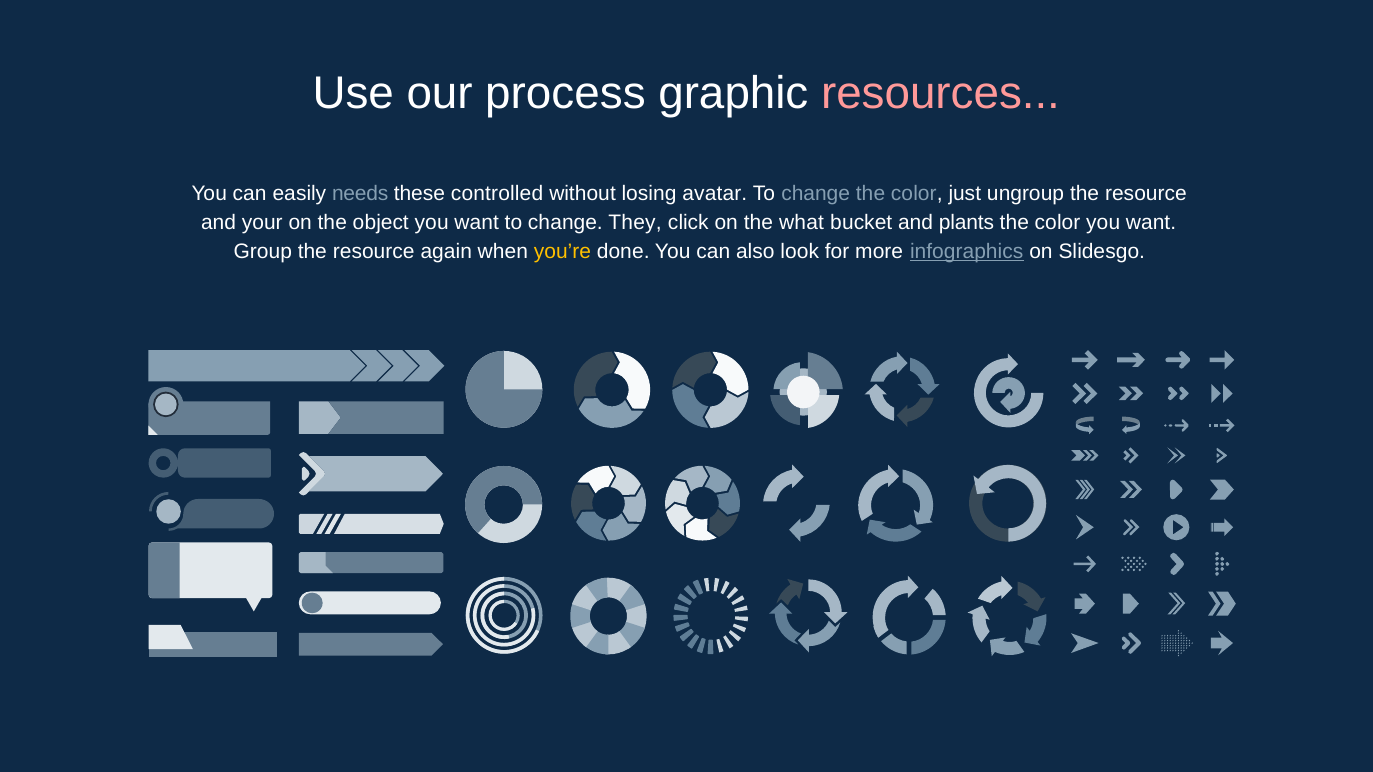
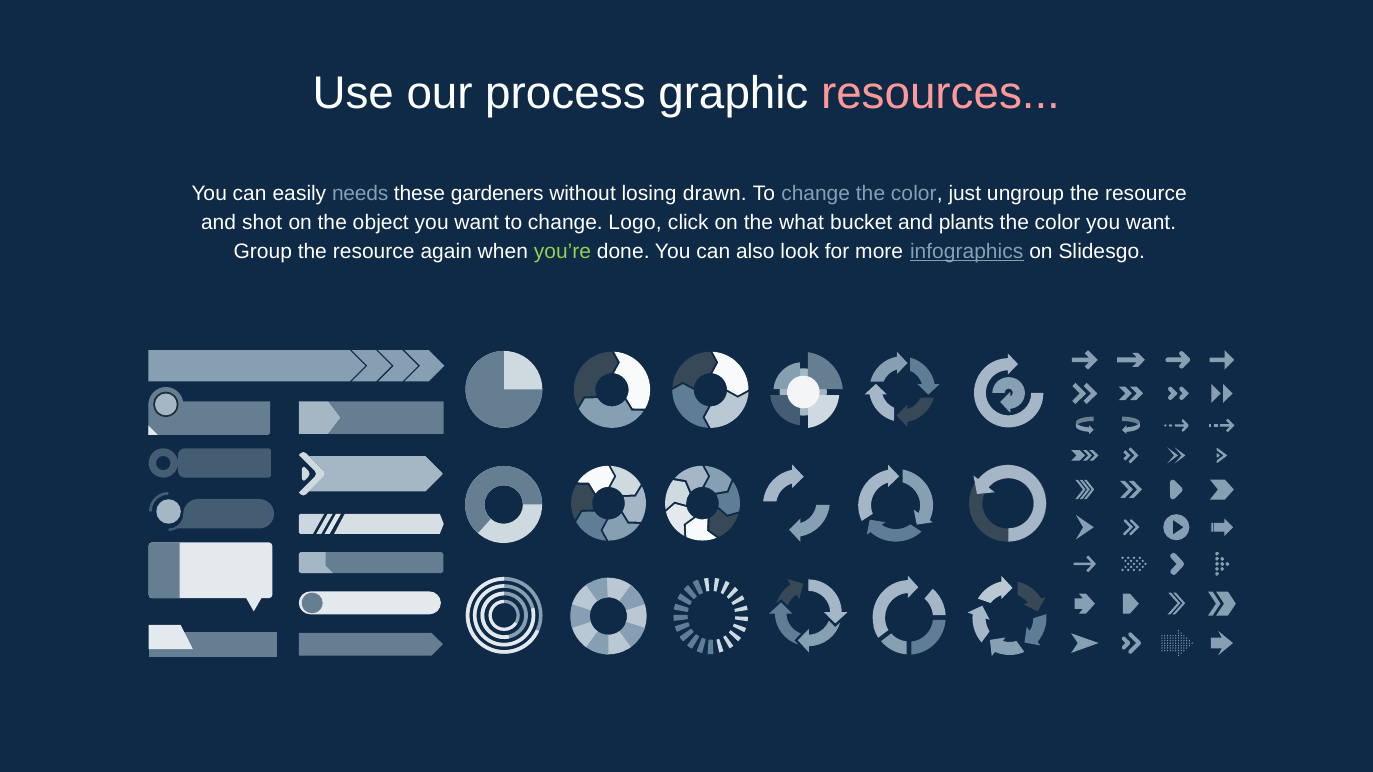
controlled: controlled -> gardeners (497, 194)
avatar: avatar -> drawn (715, 194)
your: your -> shot (262, 223)
They: They -> Logo (635, 223)
you’re colour: yellow -> light green (562, 252)
